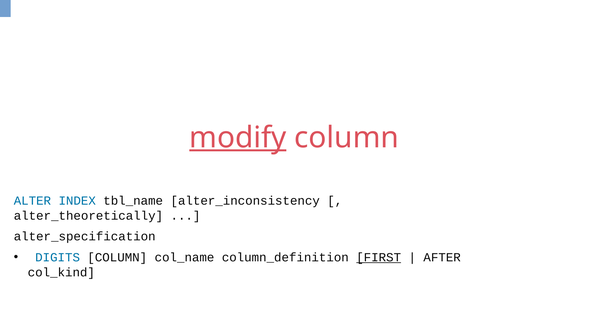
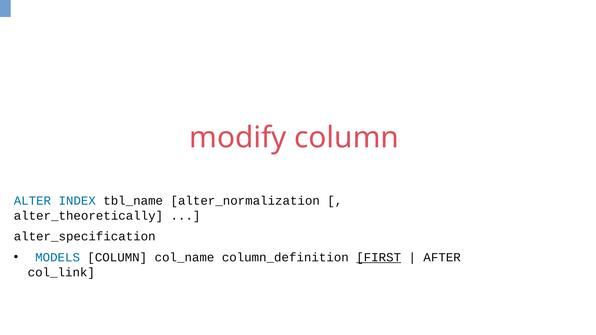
modify underline: present -> none (238, 138)
alter_inconsistency: alter_inconsistency -> alter_normalization (245, 201)
DIGITS: DIGITS -> MODELS (58, 258)
col_kind: col_kind -> col_link (61, 272)
